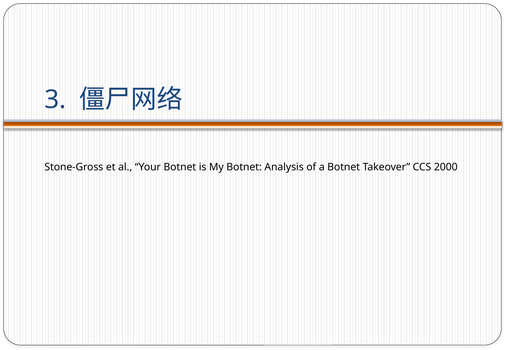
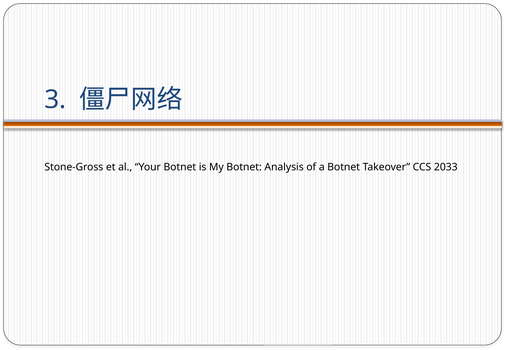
2000: 2000 -> 2033 (446, 167)
